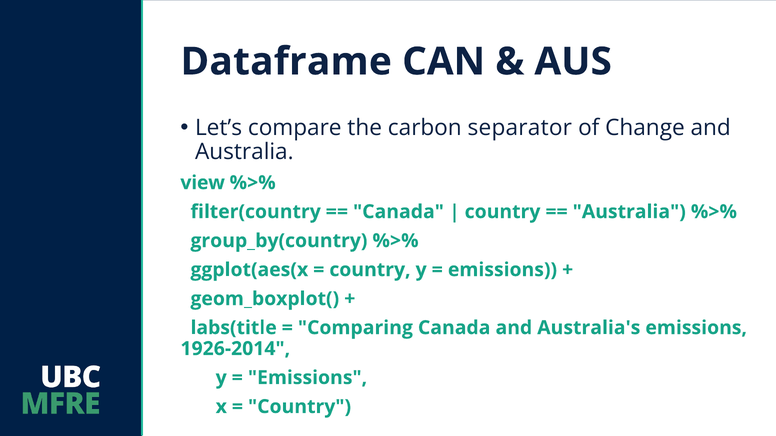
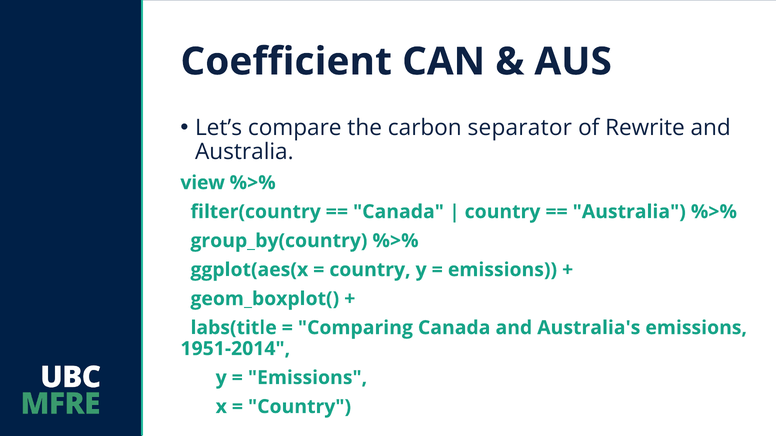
Dataframe: Dataframe -> Coefficient (286, 62)
Change: Change -> Rewrite (645, 128)
1926-2014: 1926-2014 -> 1951-2014 (235, 349)
